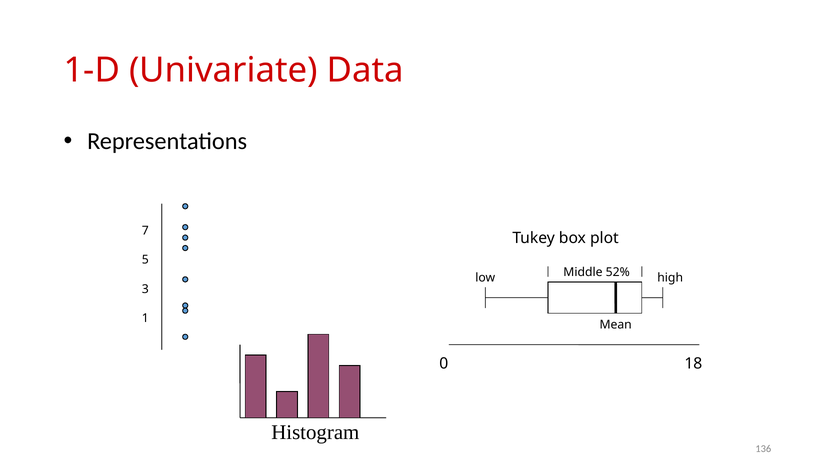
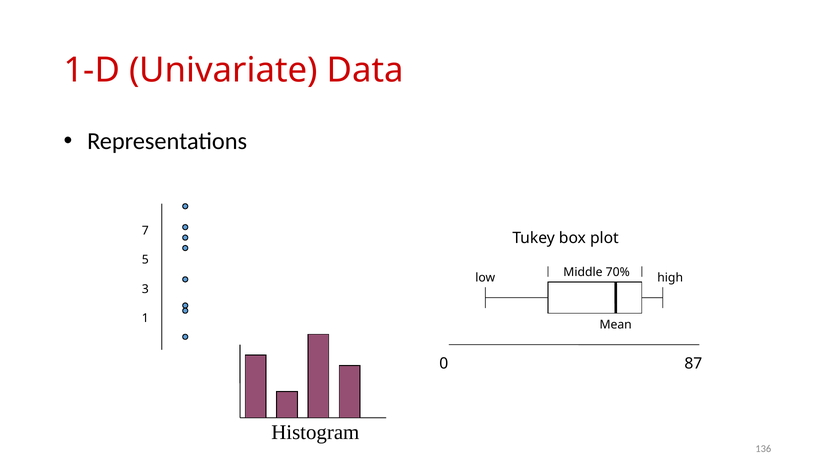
52%: 52% -> 70% (618, 272)
18: 18 -> 87 (693, 363)
